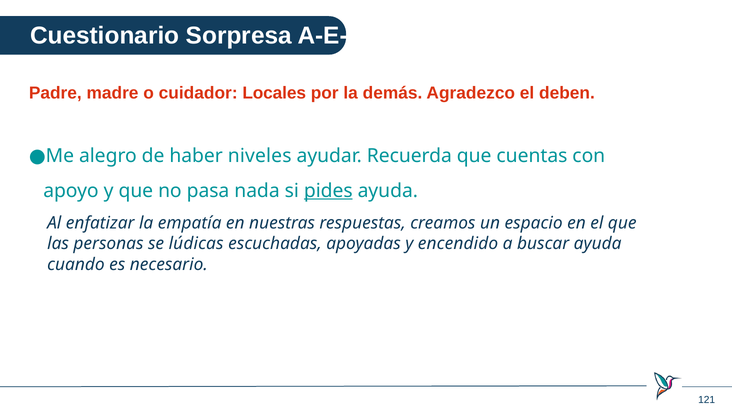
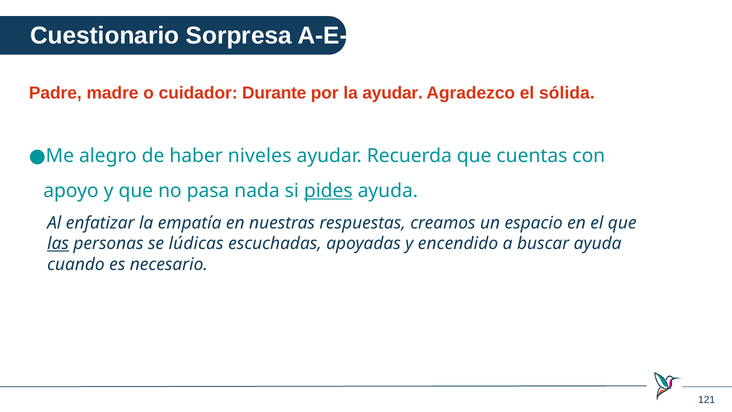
Locales: Locales -> Durante (274, 93)
la demás: demás -> ayudar (393, 93)
deben: deben -> sólida (567, 93)
las underline: none -> present (58, 243)
